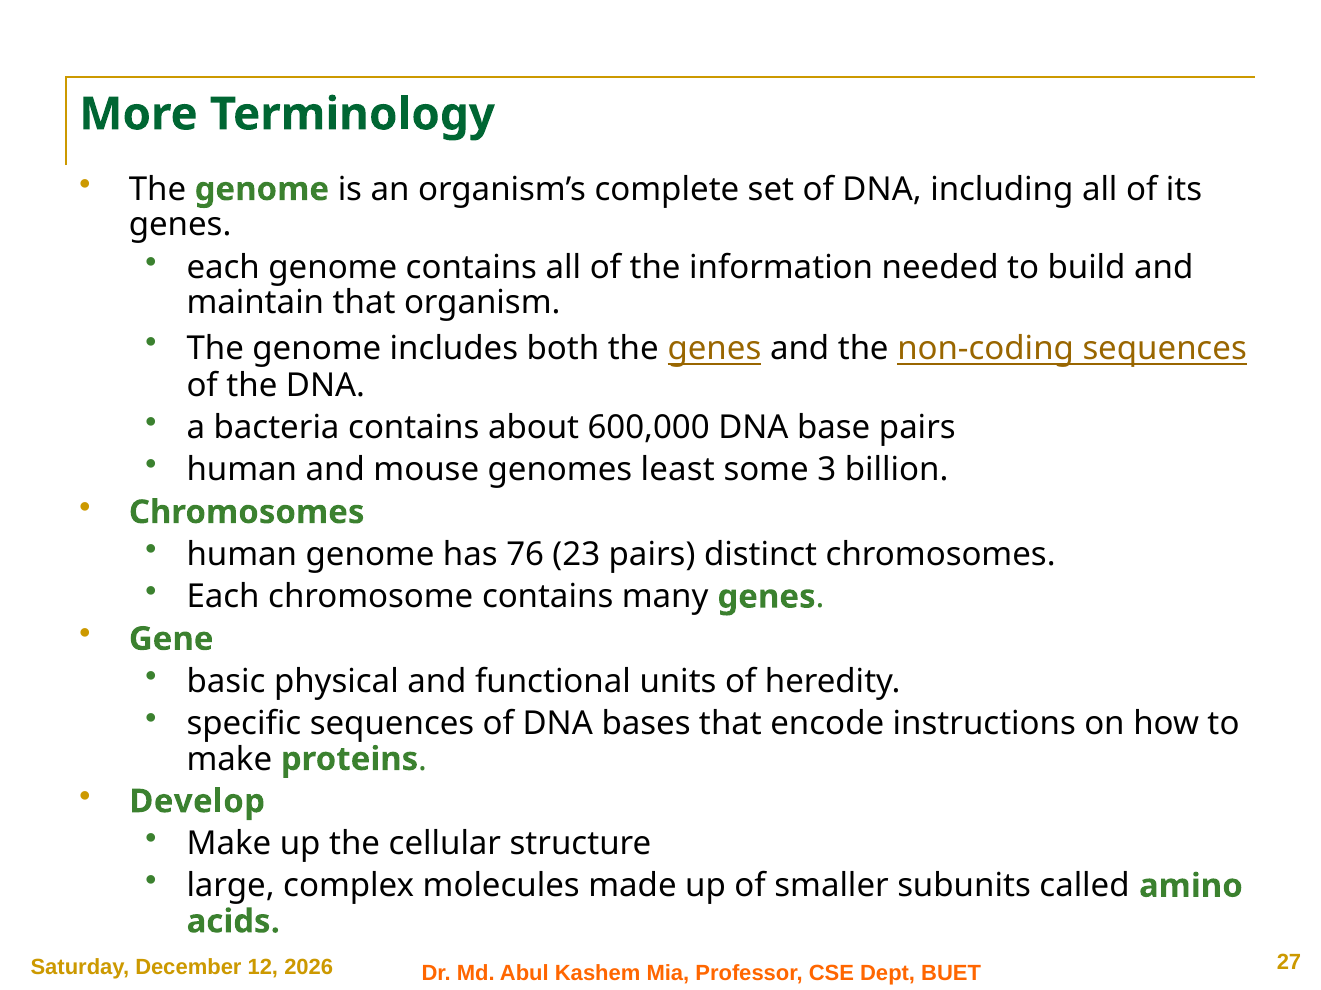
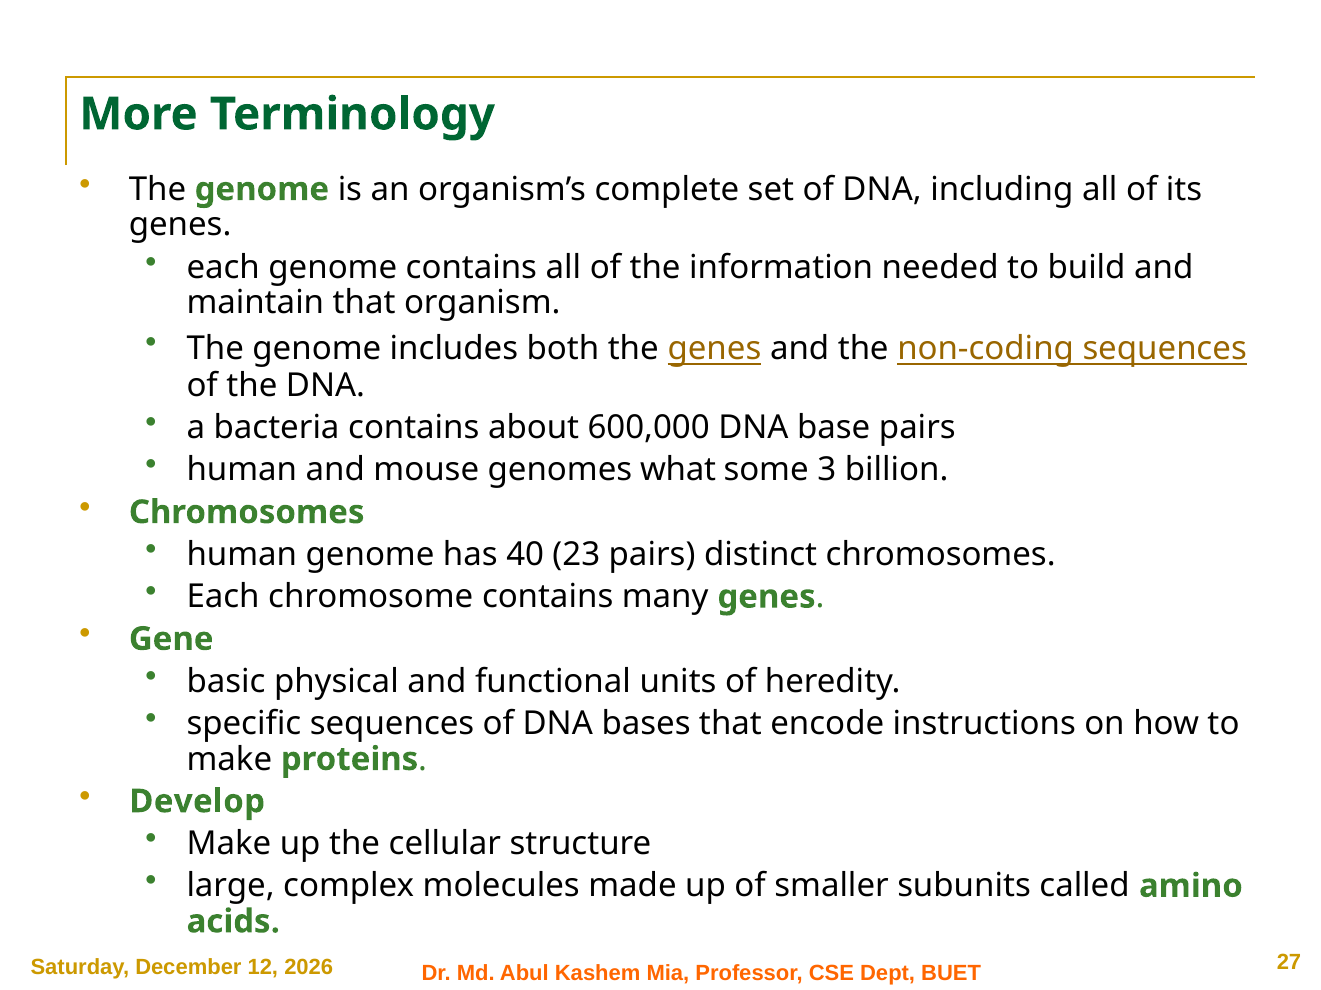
least: least -> what (678, 470)
76: 76 -> 40 (525, 555)
